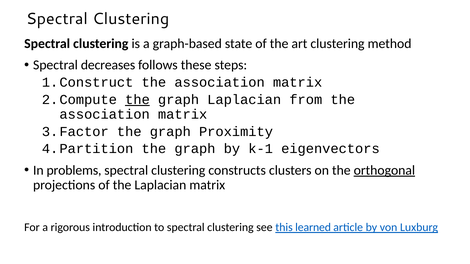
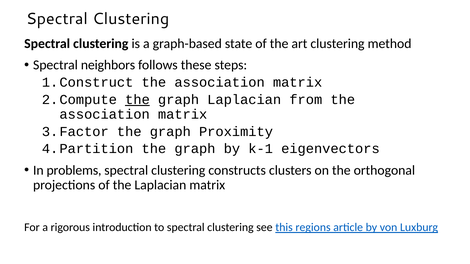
decreases: decreases -> neighbors (108, 65)
orthogonal underline: present -> none (384, 171)
learned: learned -> regions (313, 228)
